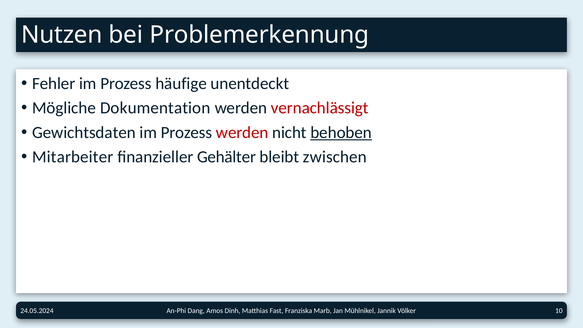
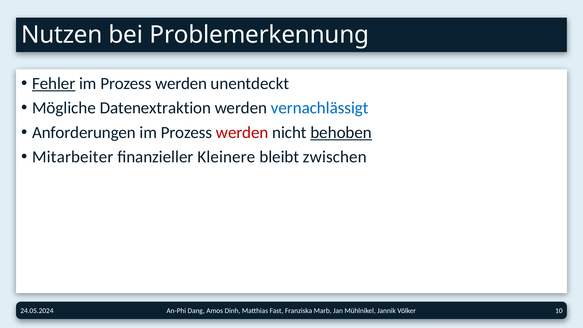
Fehler underline: none -> present (54, 84)
häufige: häufige -> werden (181, 84)
Dokumentation: Dokumentation -> Datenextraktion (155, 108)
vernachlässigt colour: red -> blue (320, 108)
Gewichtsdaten: Gewichtsdaten -> Anforderungen (84, 132)
Gehälter: Gehälter -> Kleinere (226, 157)
